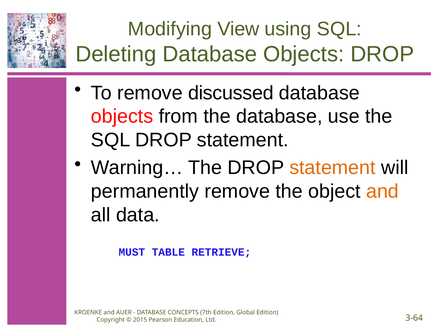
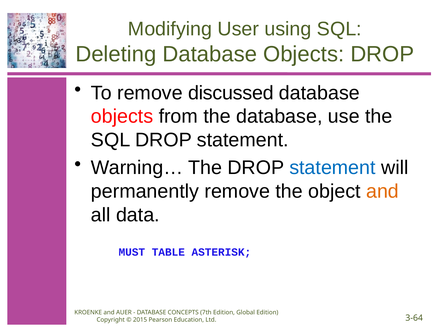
View: View -> User (238, 29)
statement colour: orange -> blue (332, 167)
RETRIEVE: RETRIEVE -> ASTERISK (221, 252)
